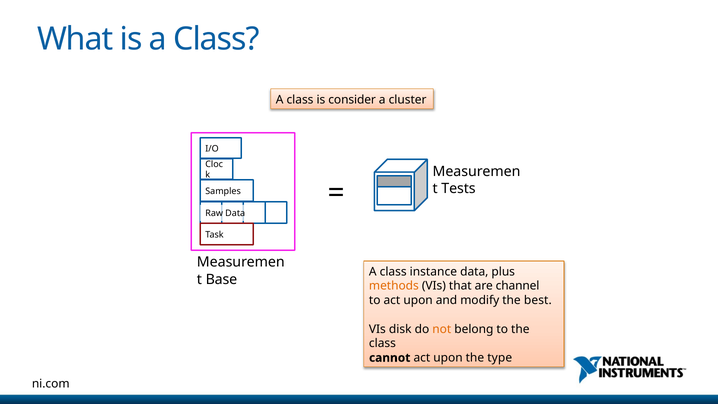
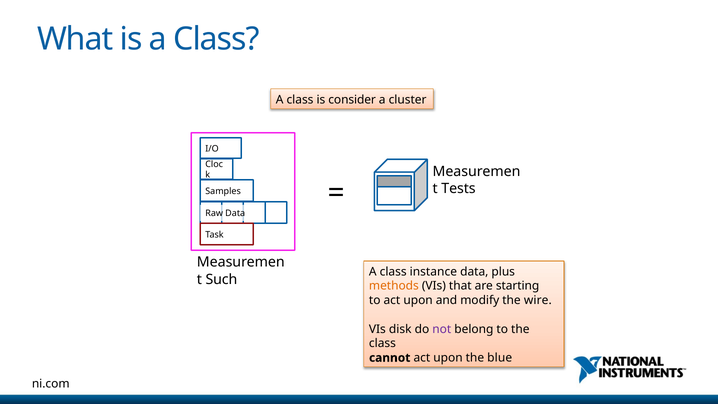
Base: Base -> Such (221, 279)
channel: channel -> starting (518, 286)
best: best -> wire (538, 300)
not colour: orange -> purple (442, 329)
type: type -> blue (500, 358)
